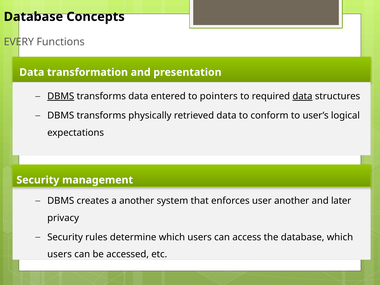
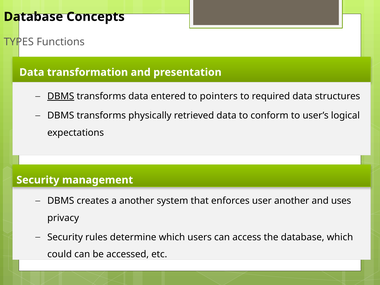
EVERY: EVERY -> TYPES (19, 42)
data underline: present -> none (302, 96)
later: later -> uses (341, 201)
users: users -> could (60, 254)
